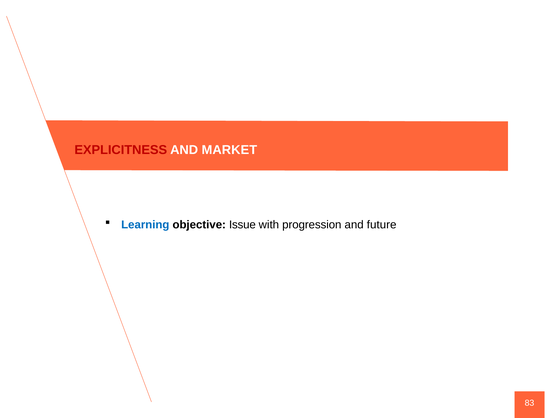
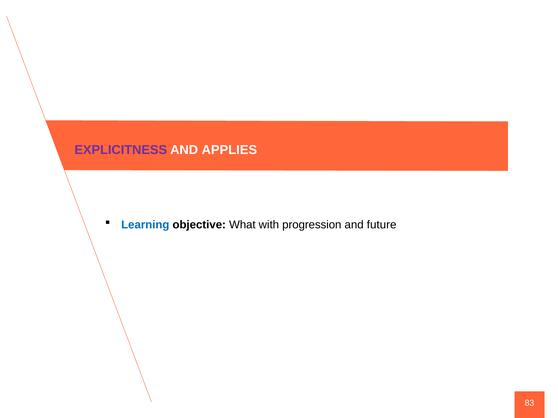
EXPLICITNESS colour: red -> purple (121, 150)
MARKET: MARKET -> APPLIES (229, 150)
Issue: Issue -> What (242, 225)
